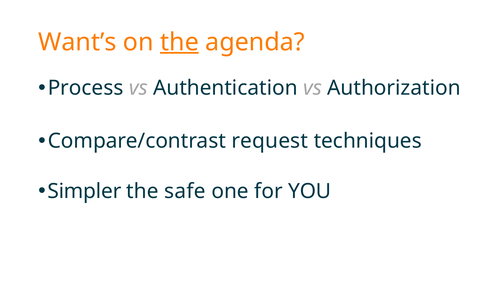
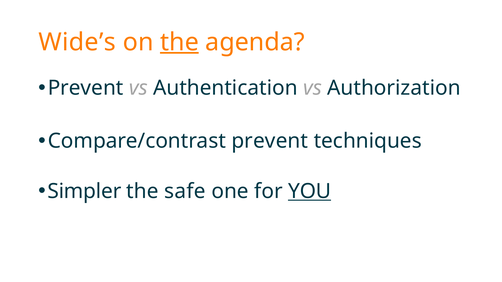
Want’s: Want’s -> Wide’s (77, 42)
Process: Process -> Prevent (86, 88)
Compare/contrast request: request -> prevent (270, 141)
YOU underline: none -> present (310, 191)
